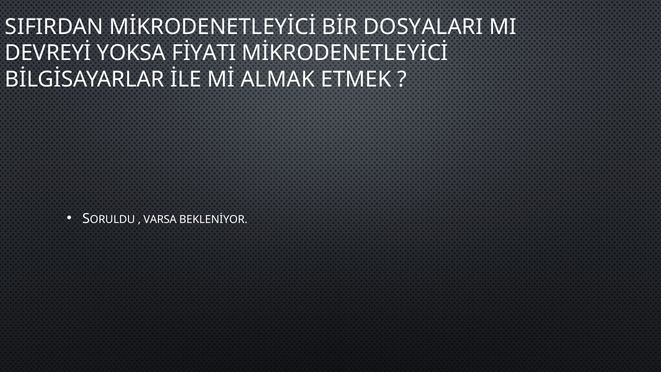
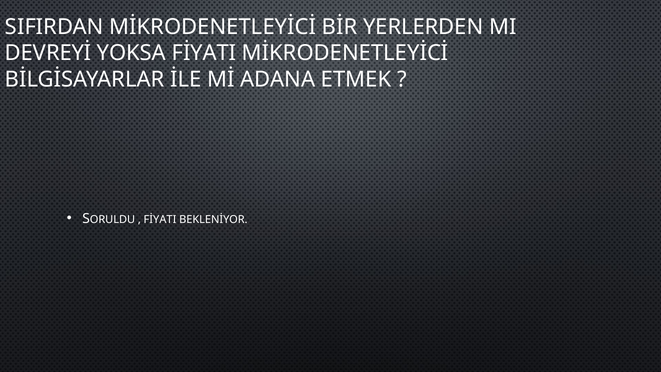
DOSYALARI: DOSYALARI -> YERLERDEN (423, 27)
ALMAK: ALMAK -> ADANA (278, 80)
VARSA: VARSA -> FİYATI (160, 219)
